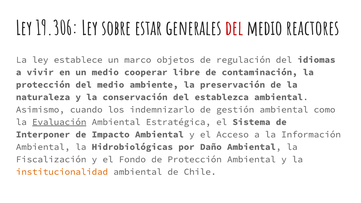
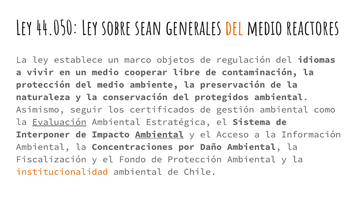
19.306: 19.306 -> 44.050 (57, 29)
estar: estar -> sean (148, 29)
del colour: red -> orange (234, 29)
establezca: establezca -> protegidos (222, 97)
cuando: cuando -> seguir (86, 110)
indemnizarlo: indemnizarlo -> certificados (162, 110)
Ambiental underline: none -> present (159, 134)
Hidrobiológicas: Hidrobiológicas -> Concentraciones (132, 147)
